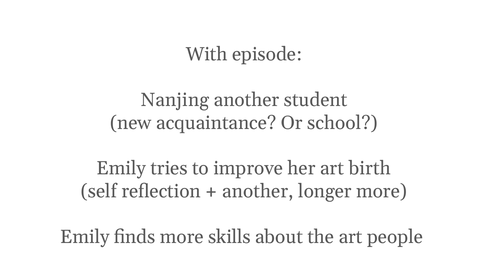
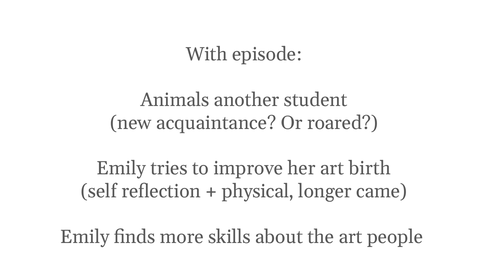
Nanjing: Nanjing -> Animals (175, 100)
school: school -> roared (342, 123)
another: another -> physical (258, 191)
longer more: more -> came (382, 191)
